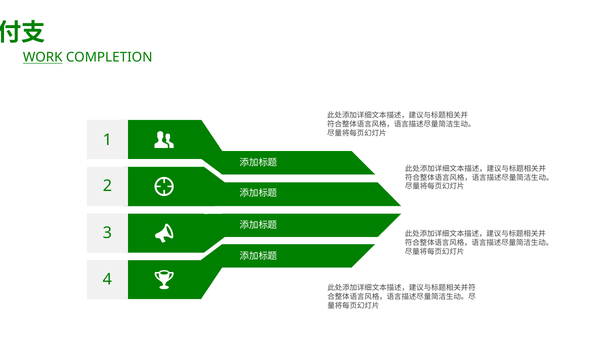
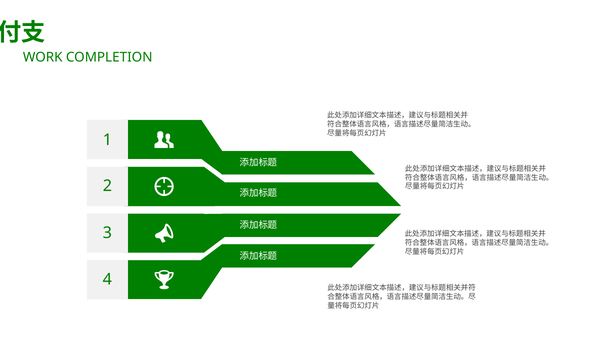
WORK underline: present -> none (43, 58)
